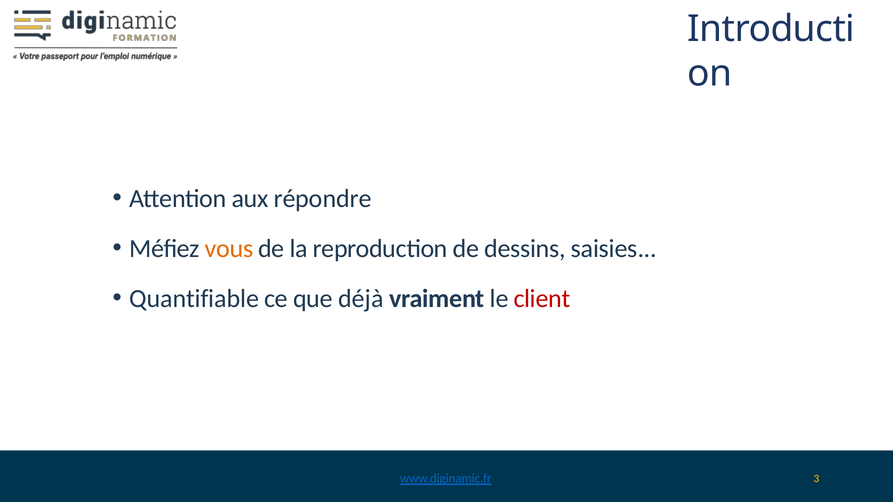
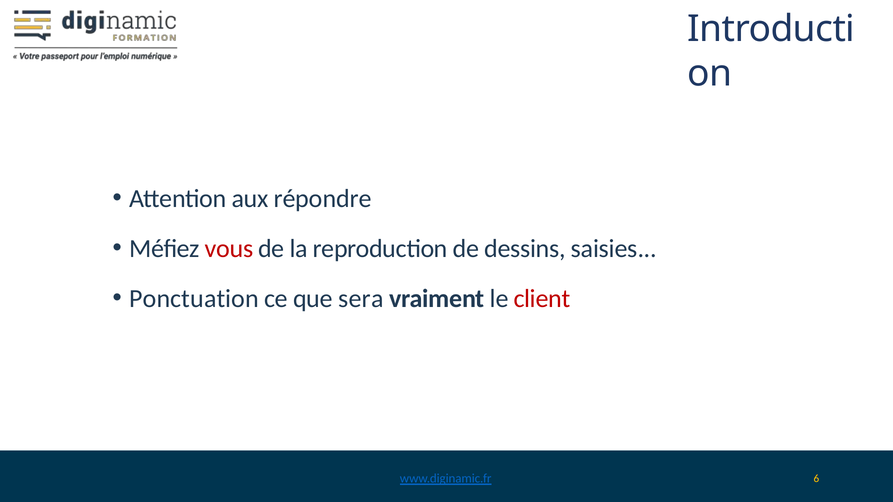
vous colour: orange -> red (229, 249)
Quantifiable: Quantifiable -> Ponctuation (194, 299)
déjà: déjà -> sera (361, 299)
3: 3 -> 6 (816, 479)
